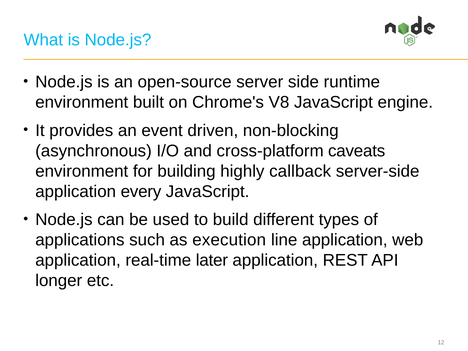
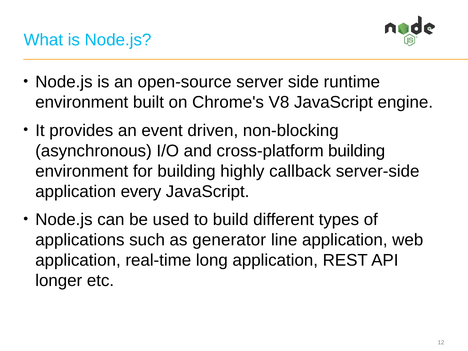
cross-platform caveats: caveats -> building (357, 151)
execution: execution -> generator (229, 240)
later: later -> long (212, 260)
